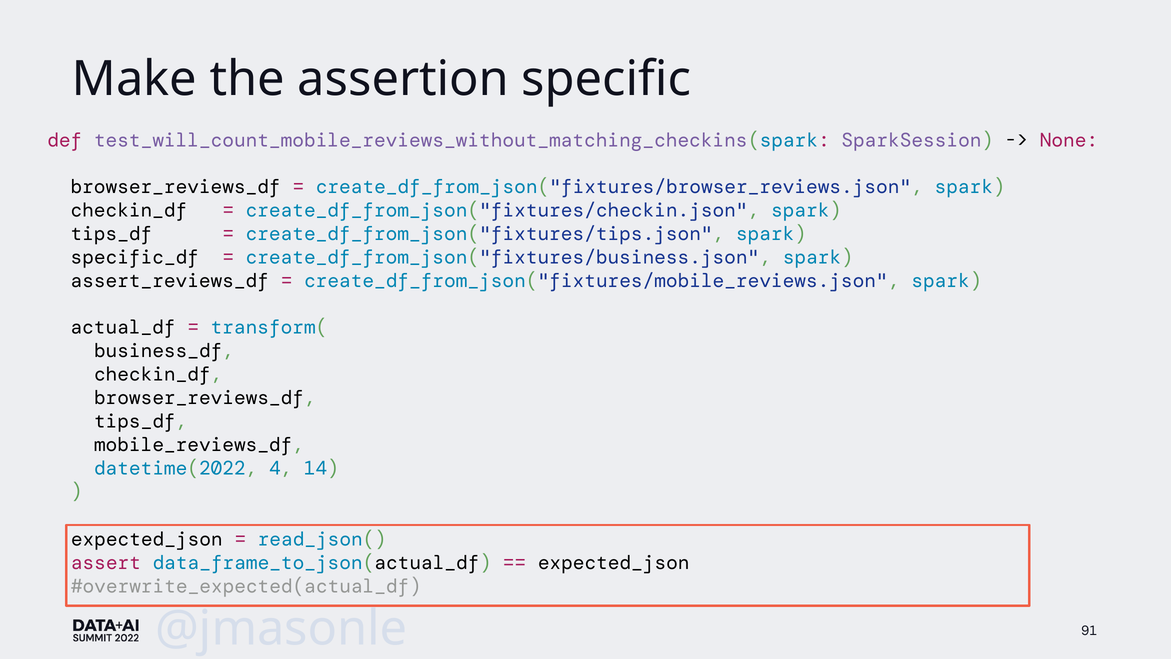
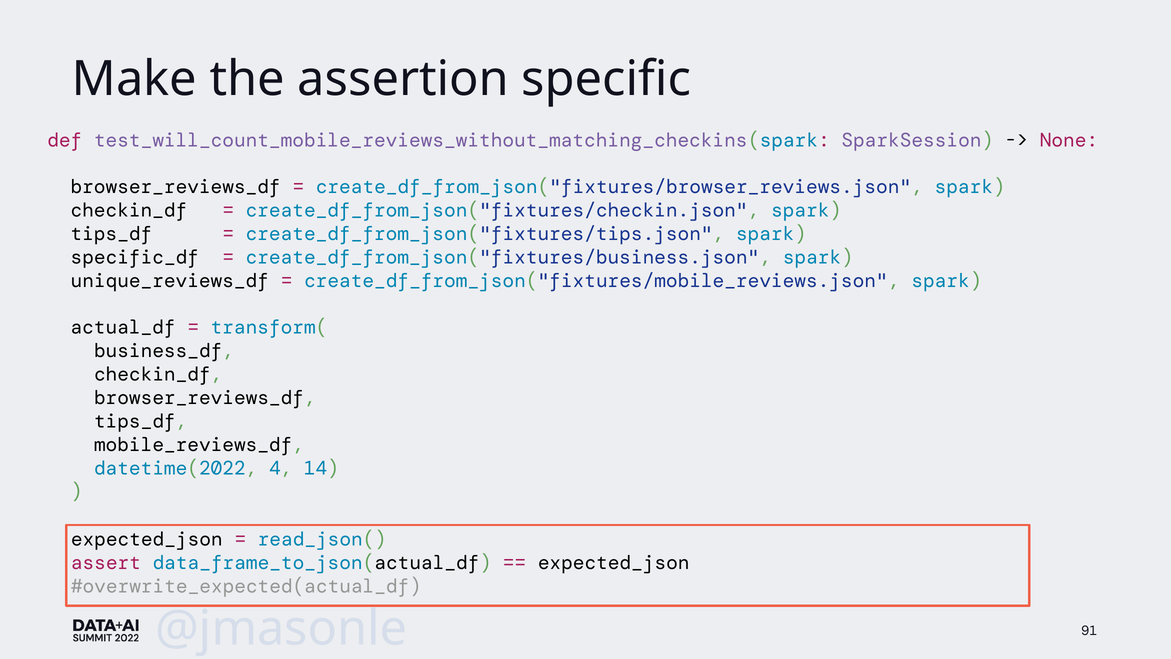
assert_reviews_df: assert_reviews_df -> unique_reviews_df (170, 281)
